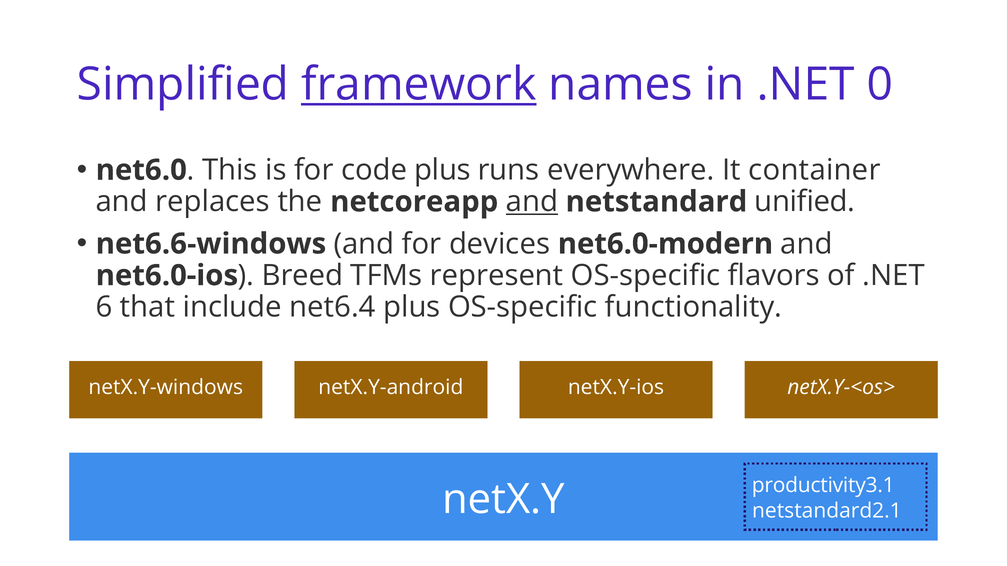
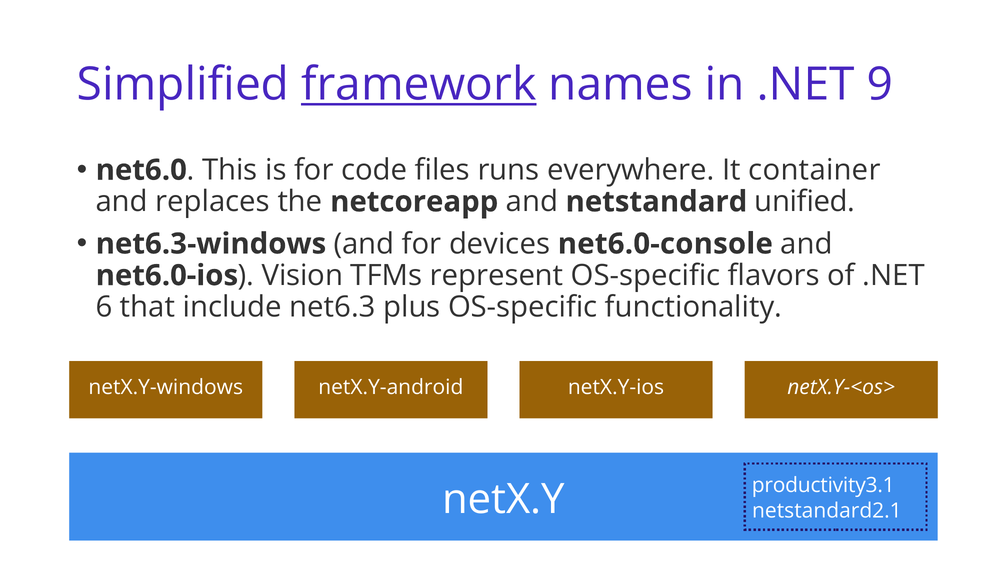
0: 0 -> 9 (880, 85)
code plus: plus -> files (442, 170)
and underline: present -> none (532, 202)
net6.6-windows: net6.6-windows -> net6.3-windows (211, 244)
net6.0-modern: net6.0-modern -> net6.0-console (665, 244)
Breed: Breed -> Vision (302, 276)
net6.4: net6.4 -> net6.3 (333, 307)
